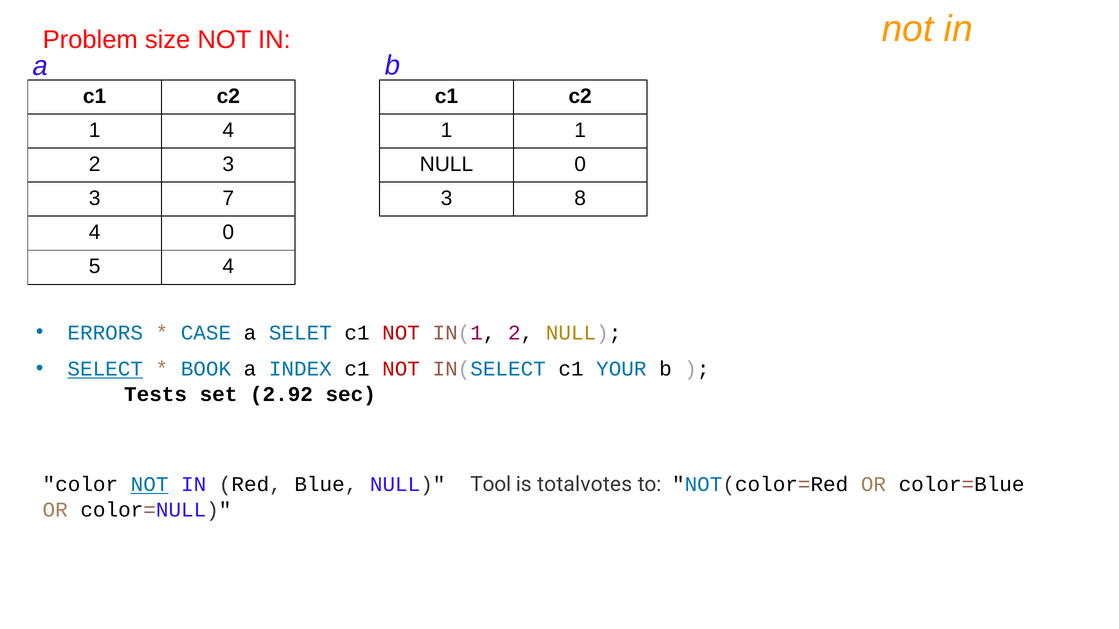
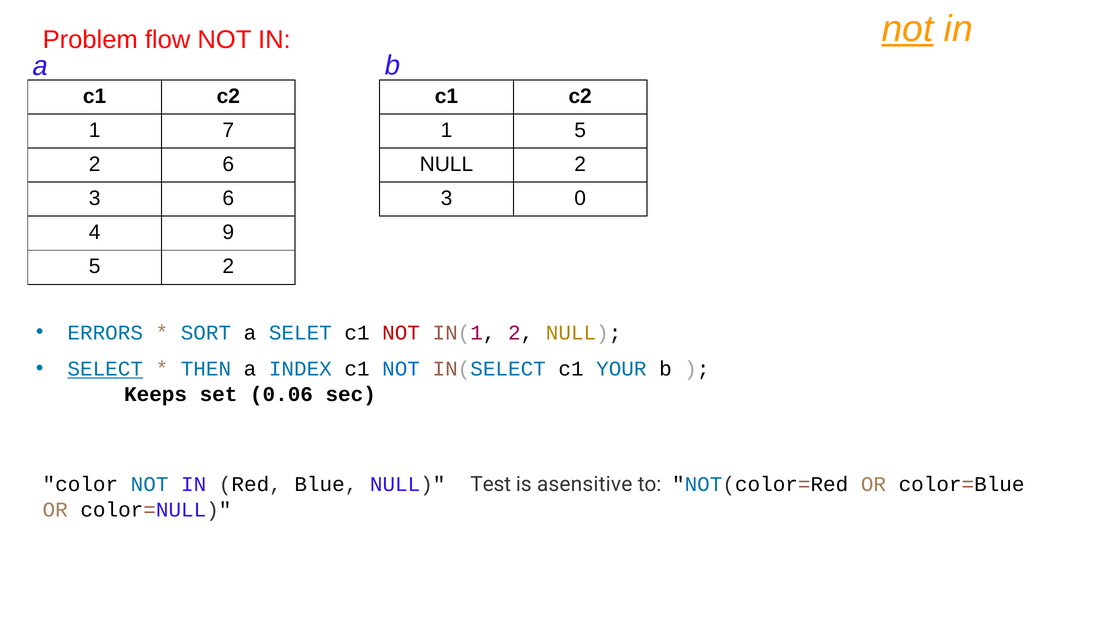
not underline: none -> present (908, 29)
size: size -> flow (168, 40)
1 4: 4 -> 7 (228, 131)
1 1: 1 -> 5 (580, 131)
2 3: 3 -> 6 (228, 165)
NULL 0: 0 -> 2 (580, 165)
3 7: 7 -> 6 (228, 199)
8: 8 -> 0 (580, 199)
4 0: 0 -> 9 (228, 233)
5 4: 4 -> 2 (228, 267)
CASE: CASE -> SORT (206, 333)
BOOK: BOOK -> THEN (206, 369)
NOT colour: red -> blue (401, 369)
Tests: Tests -> Keeps (156, 394)
2.92: 2.92 -> 0.06 (281, 394)
NOT underline: present -> none (150, 485)
Tool: Tool -> Test (491, 485)
totalvotes: totalvotes -> asensitive (585, 485)
